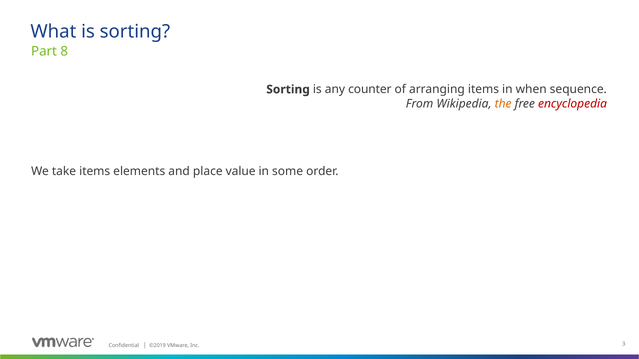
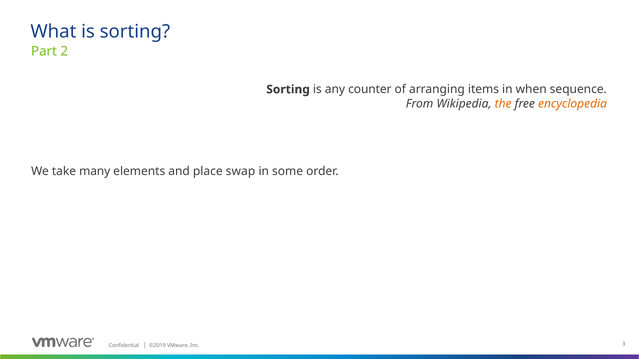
8: 8 -> 2 (64, 51)
encyclopedia colour: red -> orange (573, 104)
take items: items -> many (95, 171)
value: value -> swap (241, 171)
